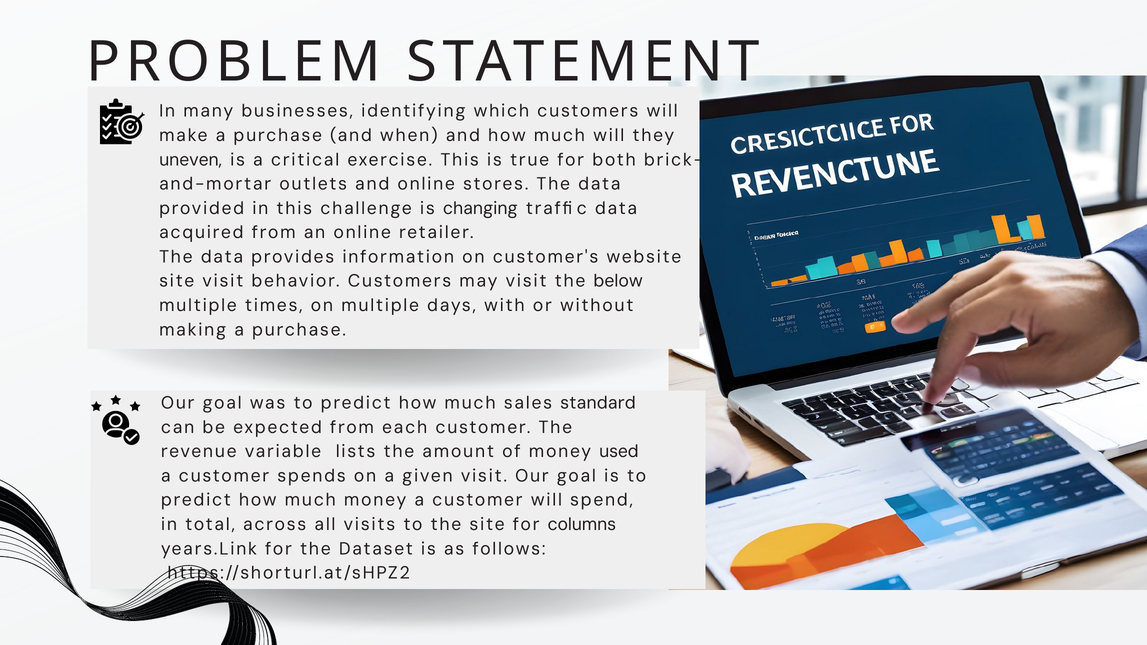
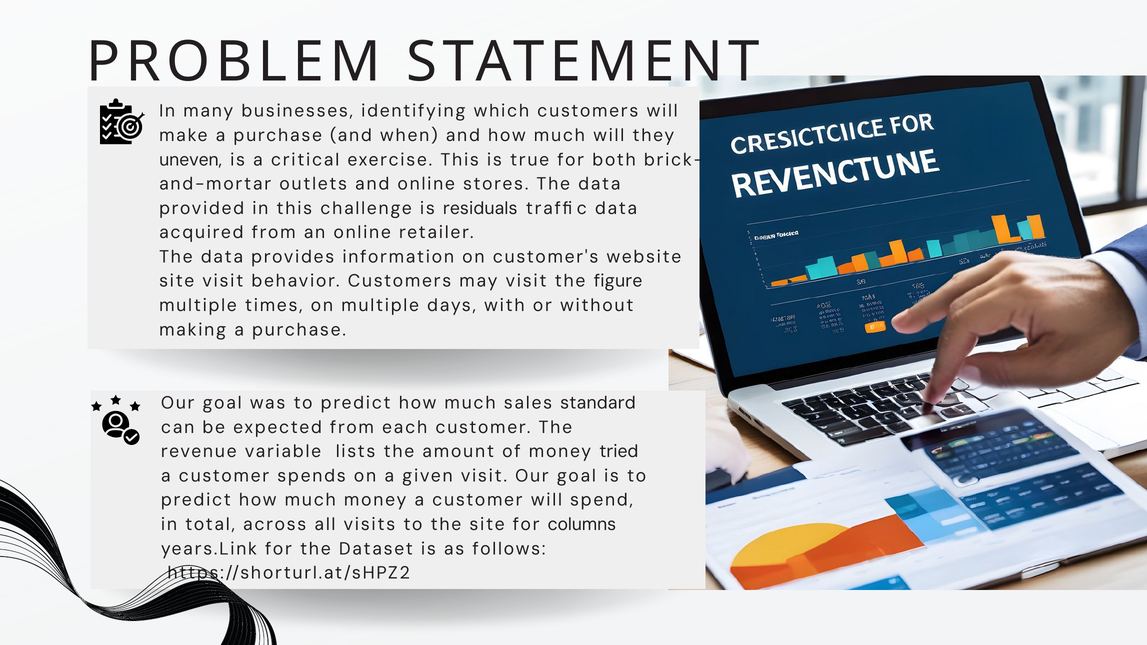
changing: changing -> residuals (480, 208)
below: below -> figure (618, 281)
used: used -> tried (619, 452)
